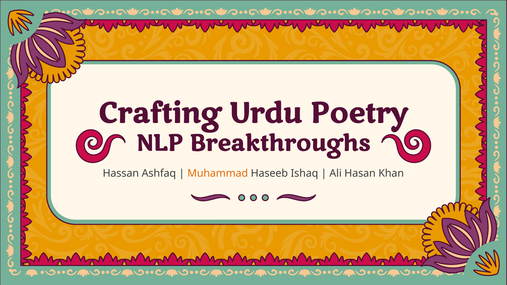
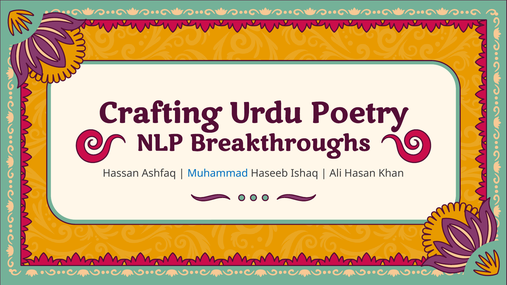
Muhammad colour: orange -> blue (218, 174)
